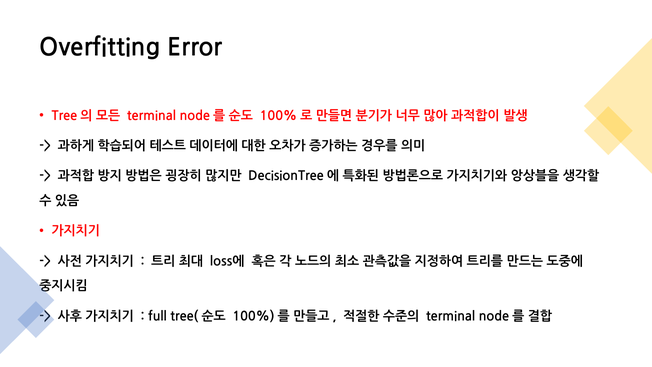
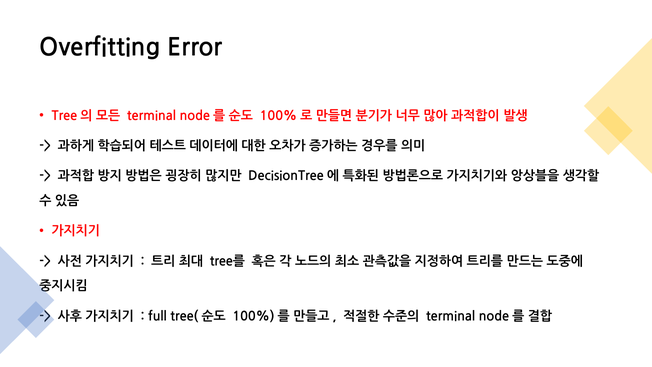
loss에: loss에 -> tree를 (227, 261)
